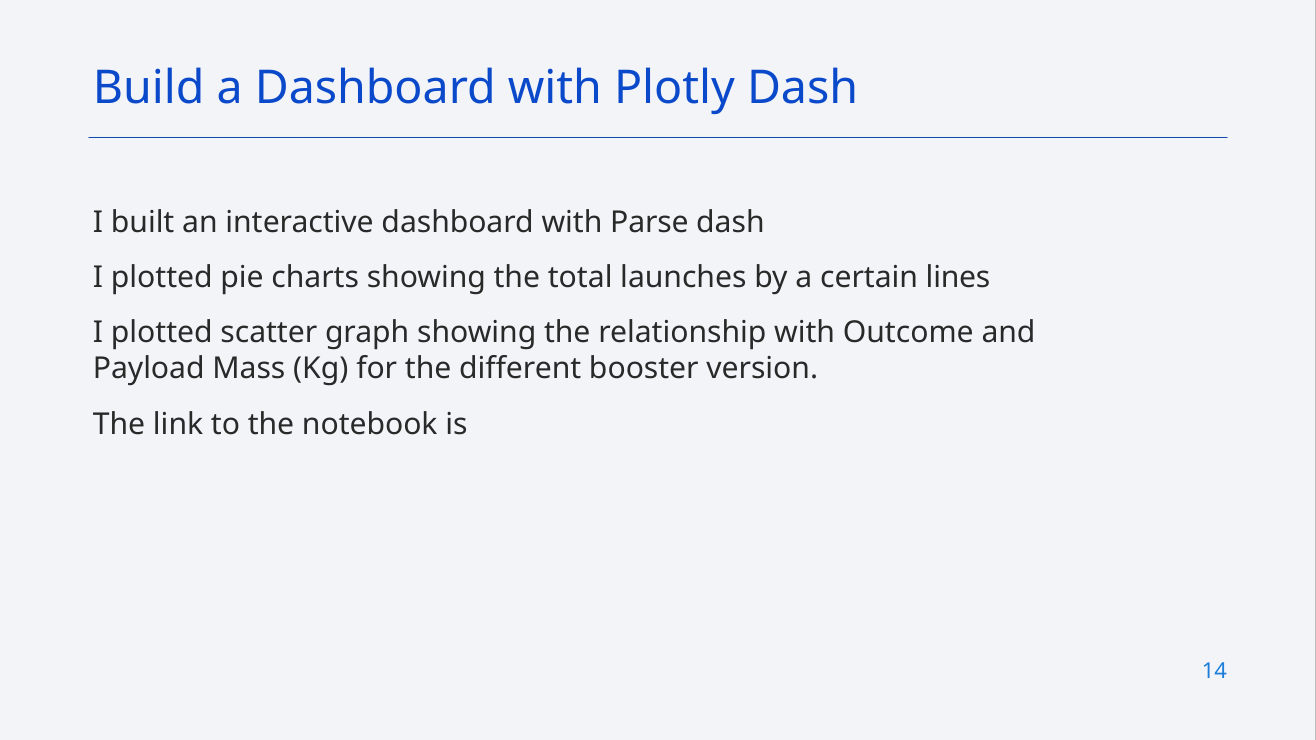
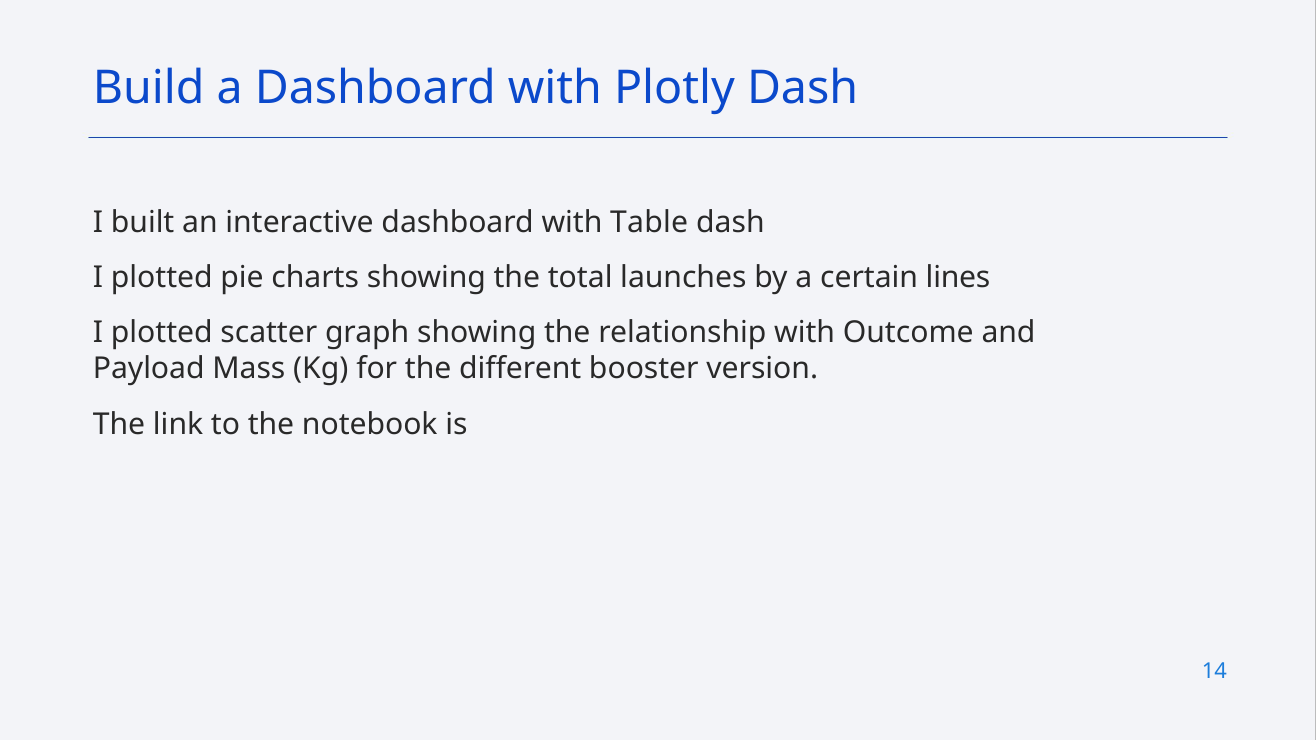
Parse: Parse -> Table (649, 222)
